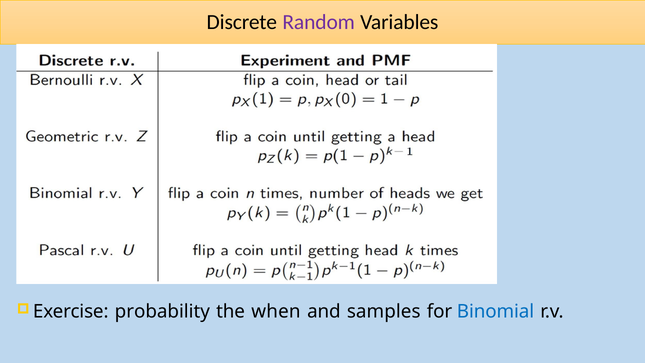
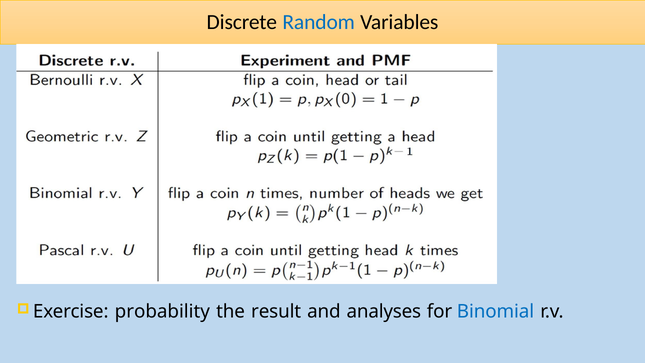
Random colour: purple -> blue (319, 22)
when: when -> result (276, 311)
samples: samples -> analyses (384, 311)
